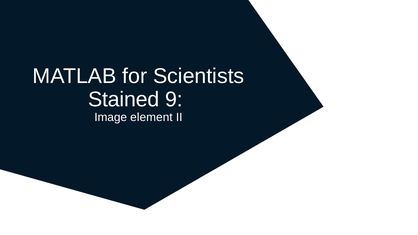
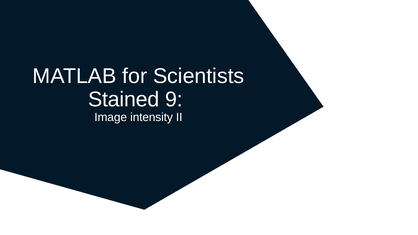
element: element -> intensity (152, 117)
